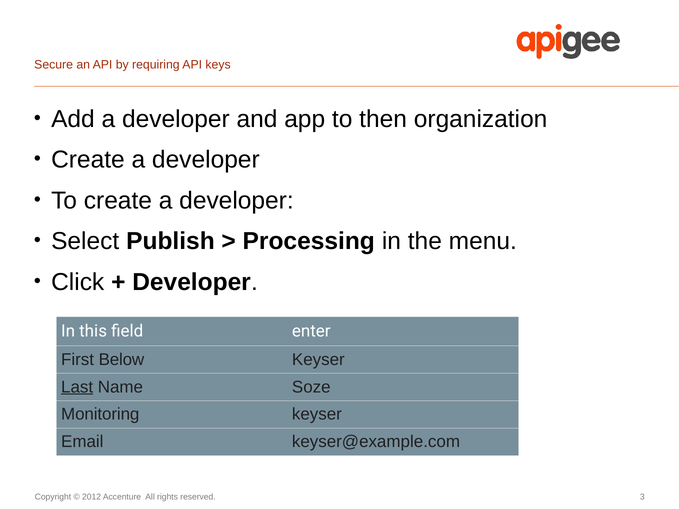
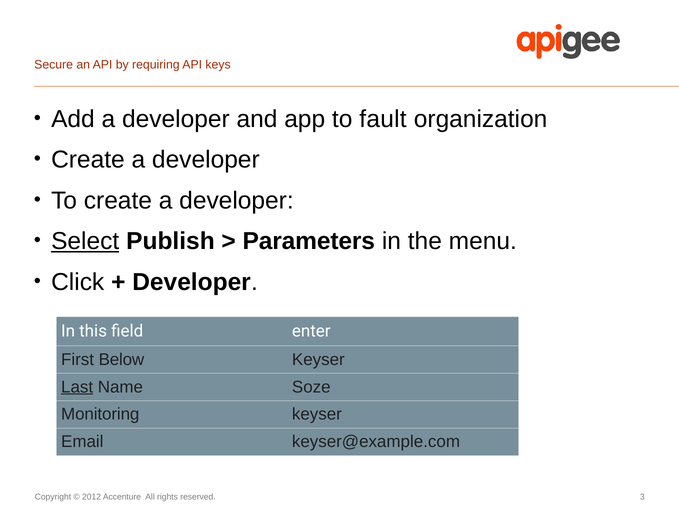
then: then -> fault (383, 119)
Select underline: none -> present (85, 241)
Processing: Processing -> Parameters (309, 241)
